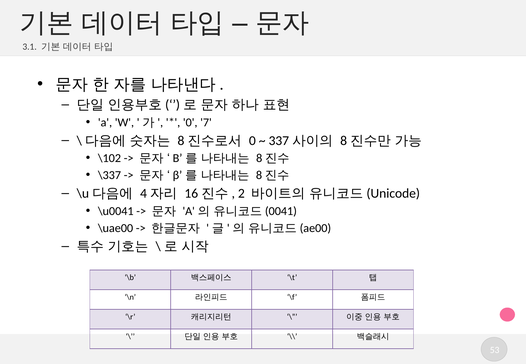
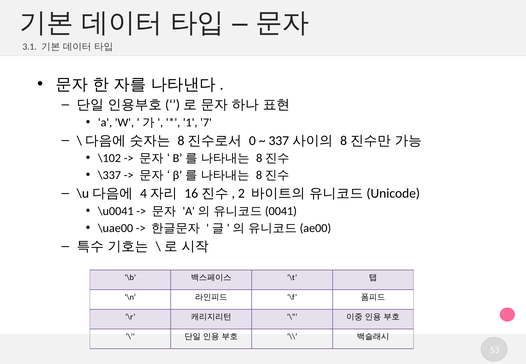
0: 0 -> 1 (190, 122)
